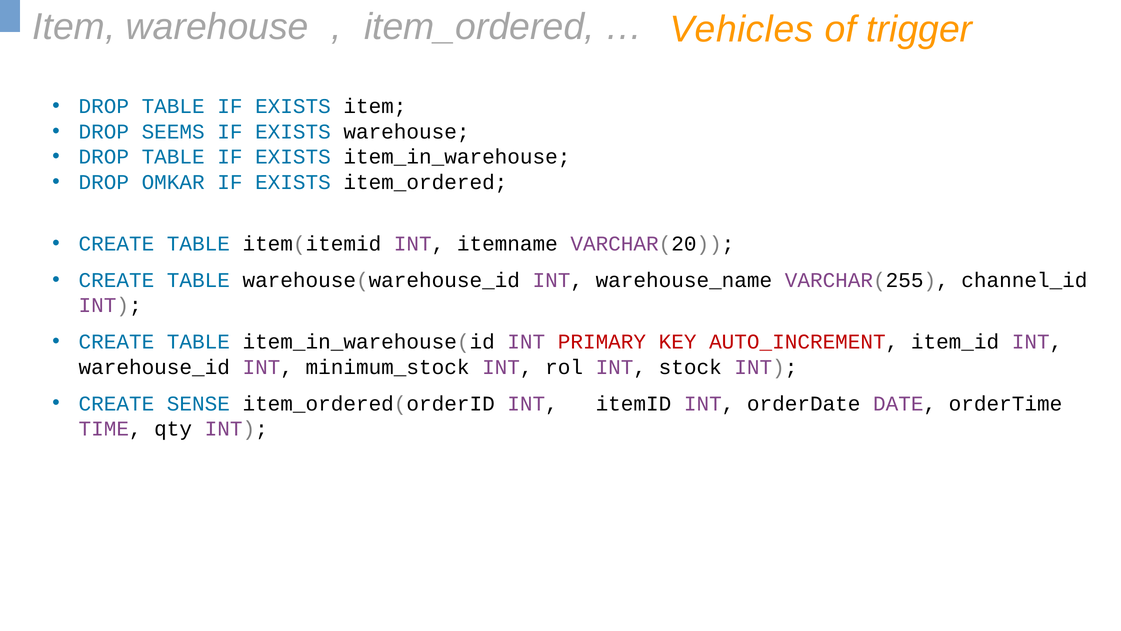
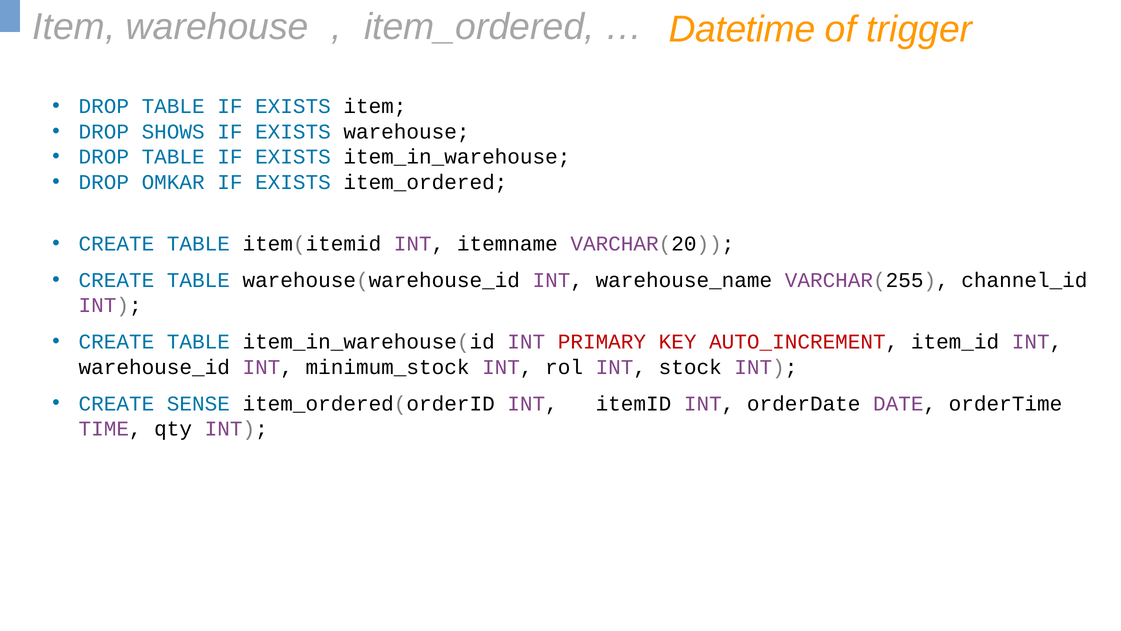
Vehicles: Vehicles -> Datetime (742, 29)
SEEMS: SEEMS -> SHOWS (173, 132)
